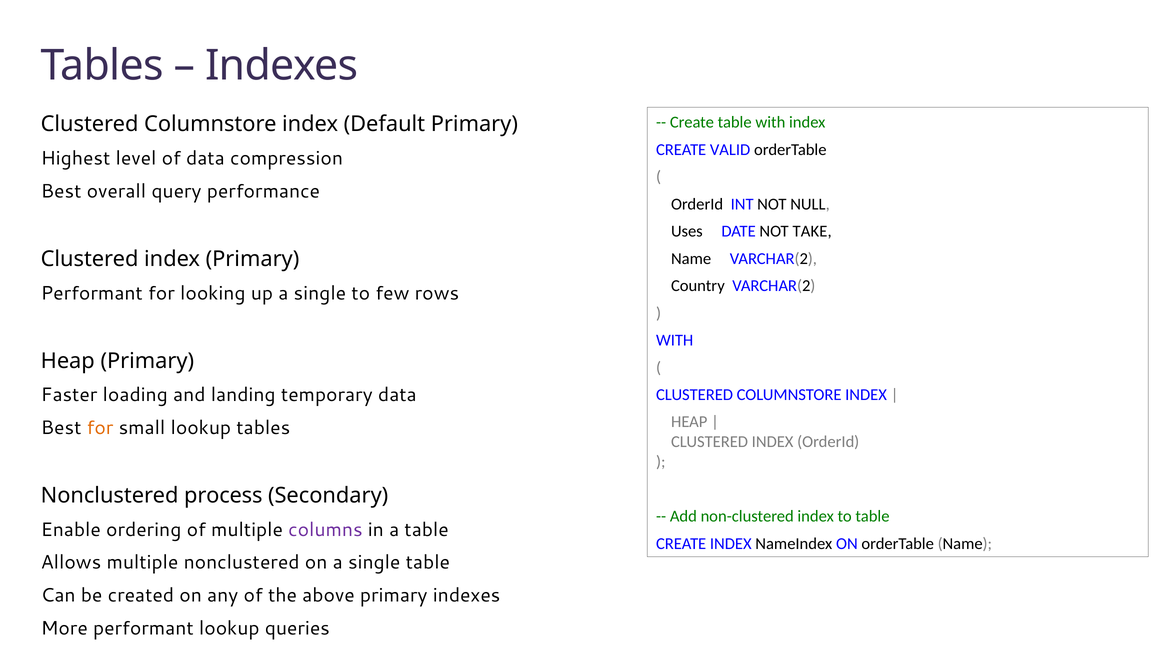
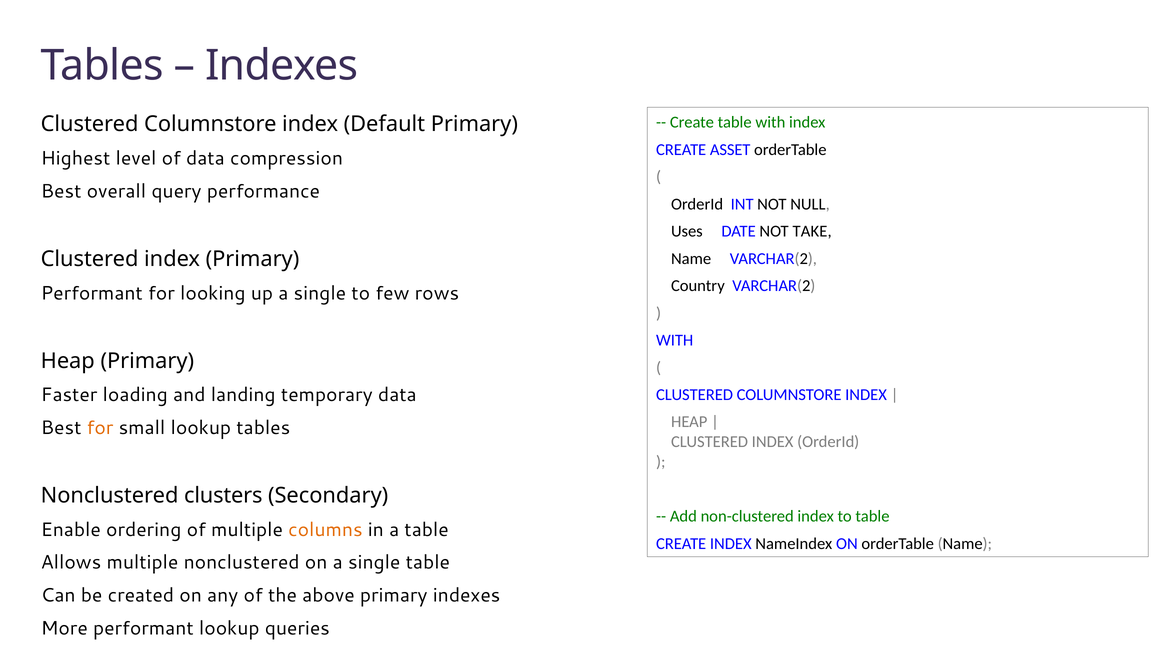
VALID: VALID -> ASSET (730, 150)
process: process -> clusters (223, 495)
columns colour: purple -> orange (325, 529)
